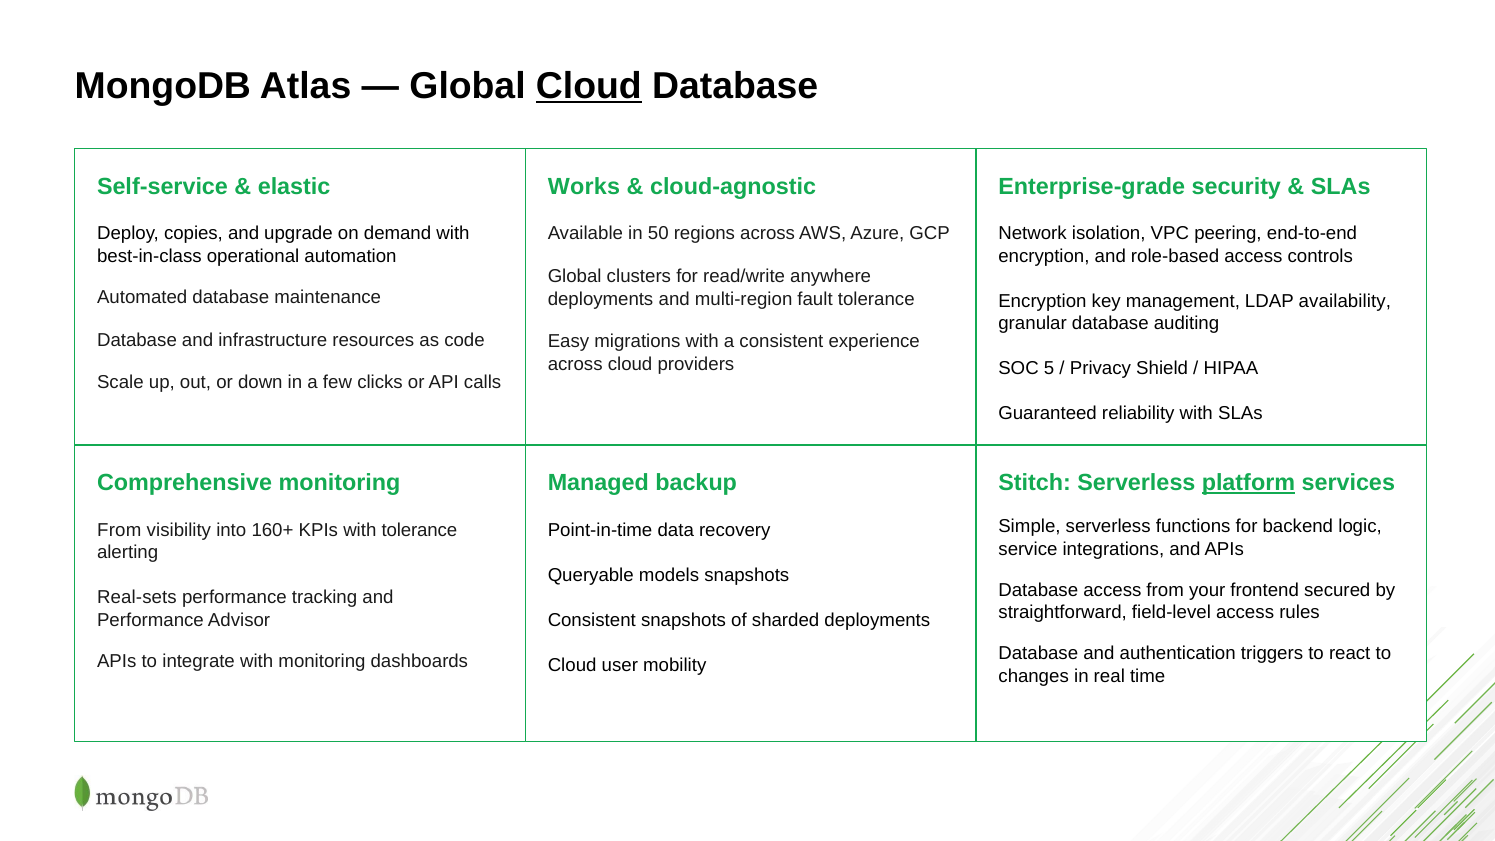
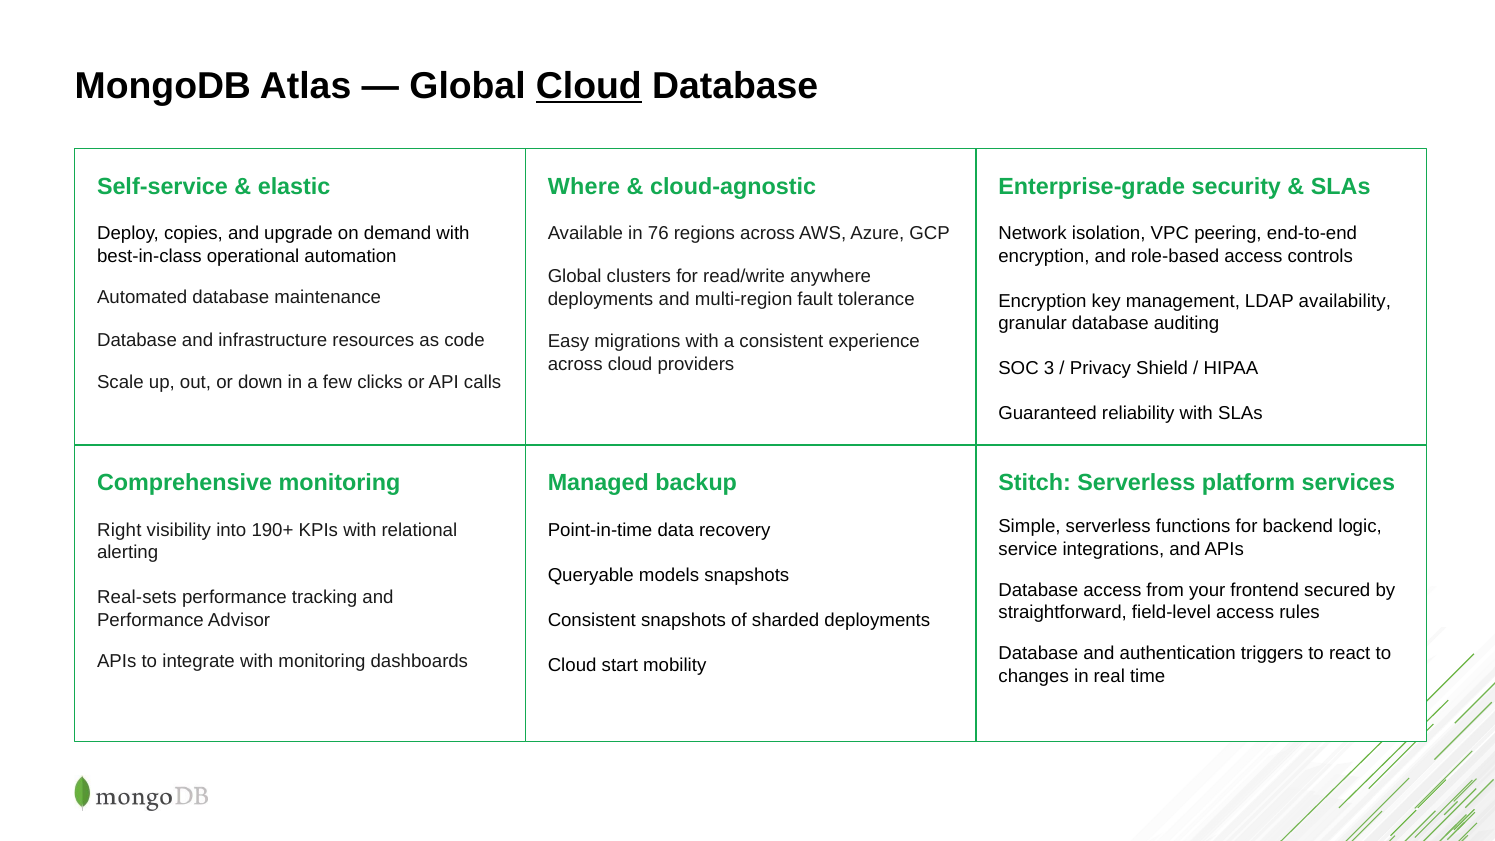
Works: Works -> Where (584, 186)
50: 50 -> 76 (658, 234)
5: 5 -> 3 (1049, 368)
platform underline: present -> none (1248, 483)
From: From -> Right (119, 530)
160+: 160+ -> 190+ (272, 530)
with tolerance: tolerance -> relational (419, 530)
user: user -> start (620, 665)
